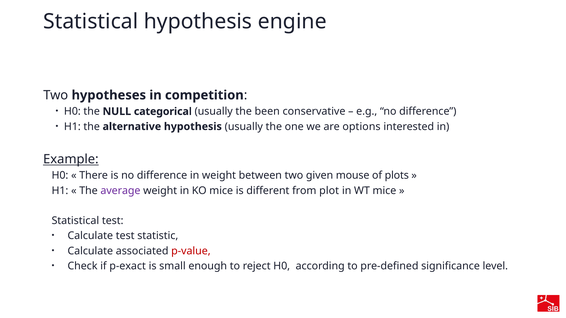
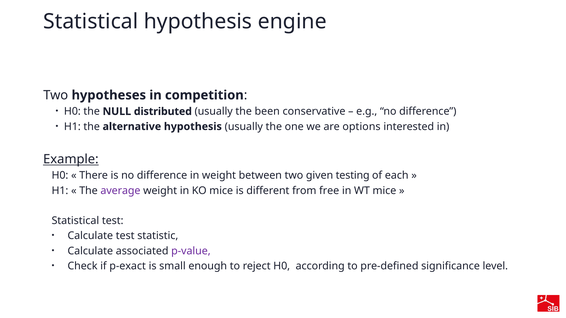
categorical: categorical -> distributed (163, 112)
mouse: mouse -> testing (353, 176)
plots: plots -> each (397, 176)
plot: plot -> free (329, 191)
p-value colour: red -> purple (191, 251)
